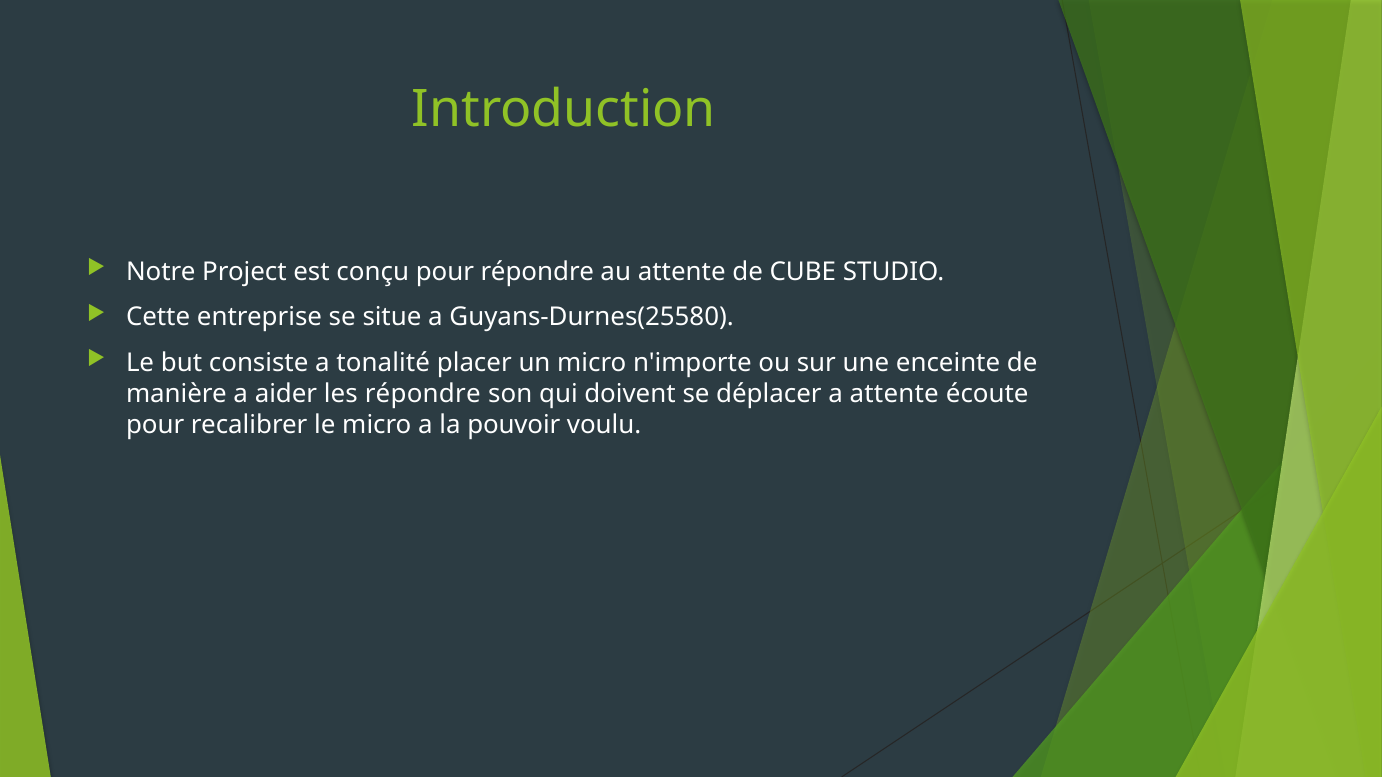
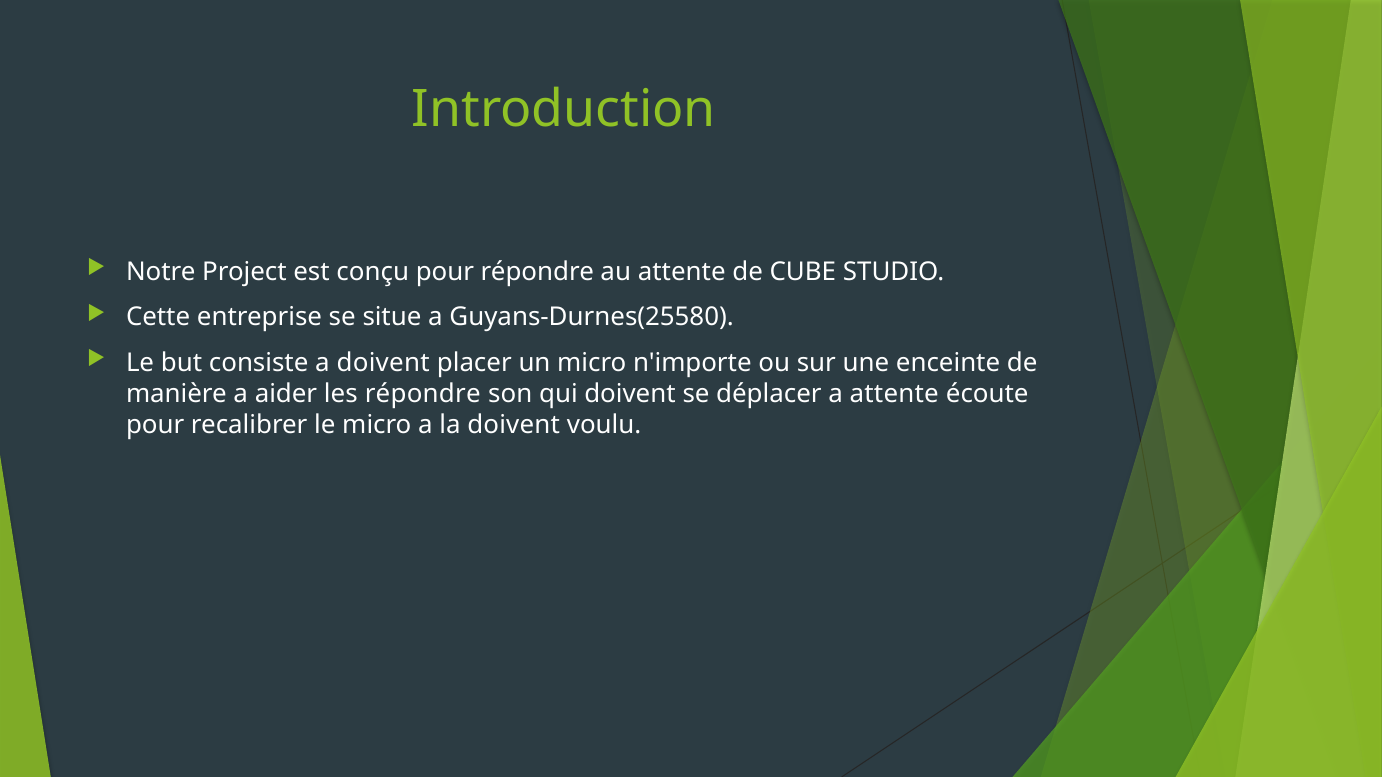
a tonalité: tonalité -> doivent (383, 363)
la pouvoir: pouvoir -> doivent (514, 425)
